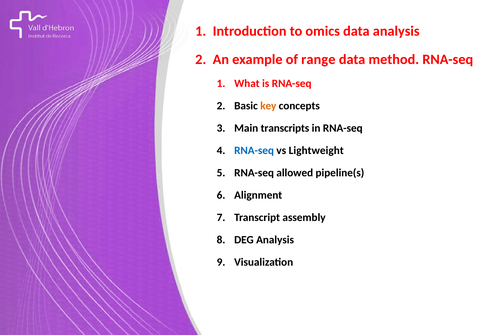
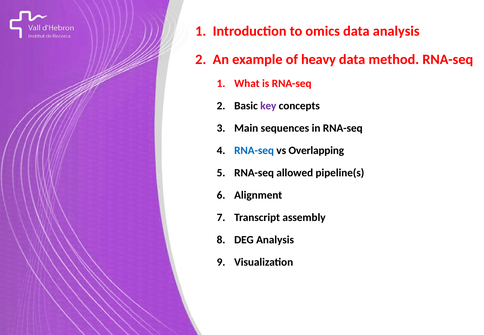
range: range -> heavy (319, 60)
key colour: orange -> purple (268, 106)
transcripts: transcripts -> sequences (285, 128)
Lightweight: Lightweight -> Overlapping (316, 151)
